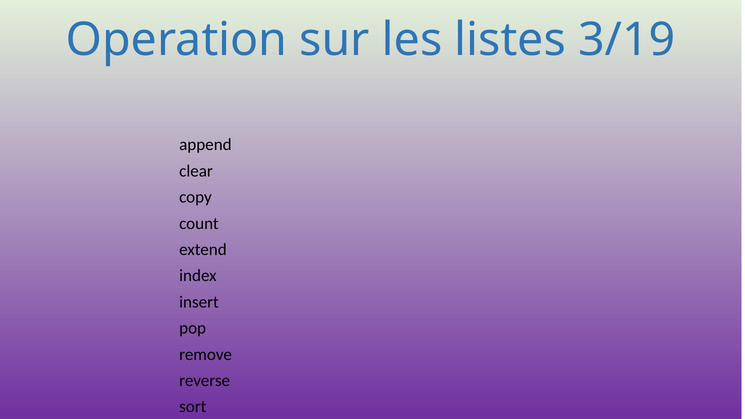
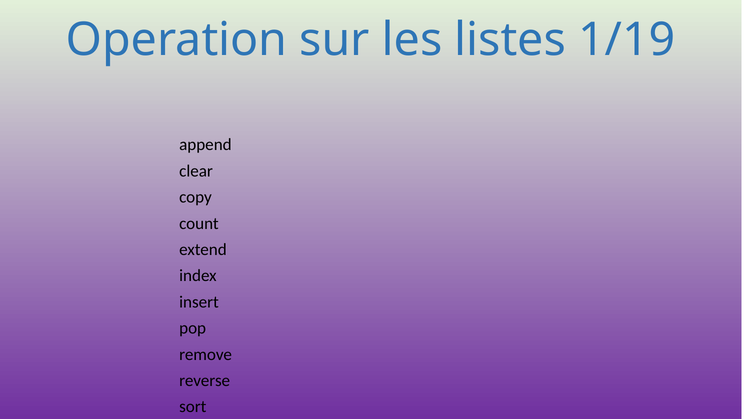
3/19: 3/19 -> 1/19 (627, 40)
